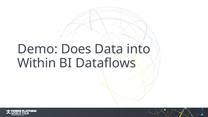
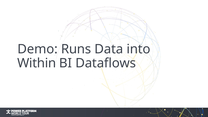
Does: Does -> Runs (76, 49)
